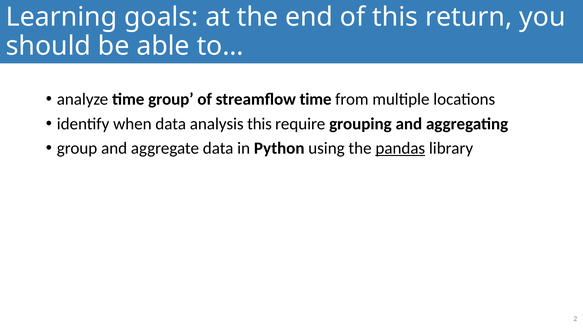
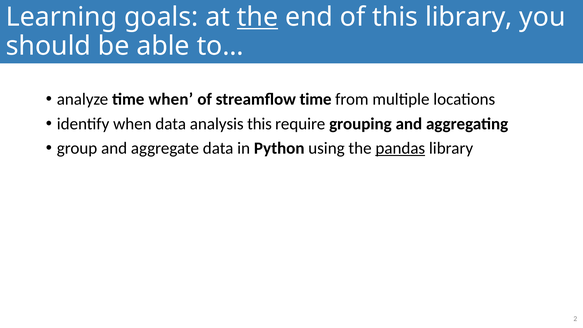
the underline: none -> present (258, 17)
this return: return -> library (469, 17)
time group: group -> when (171, 99)
